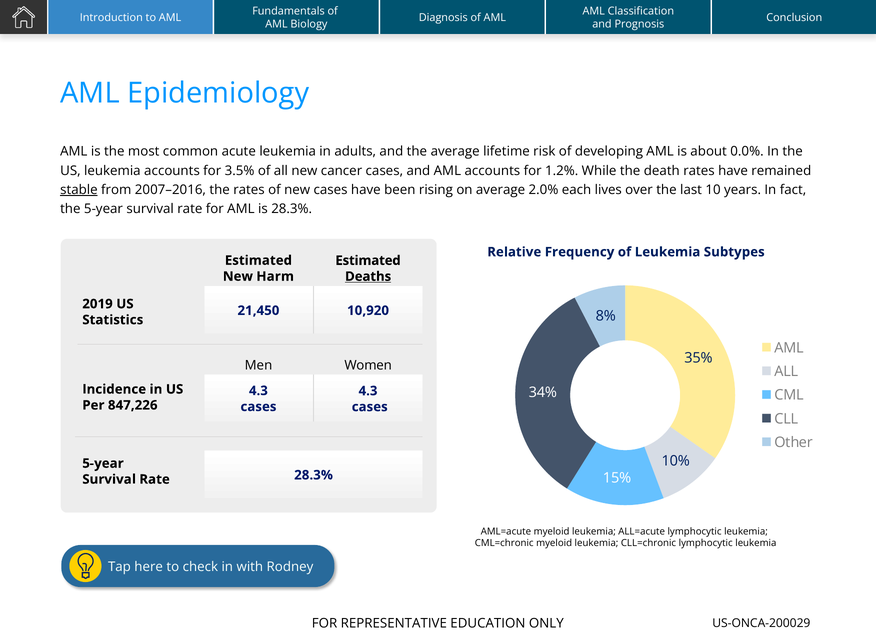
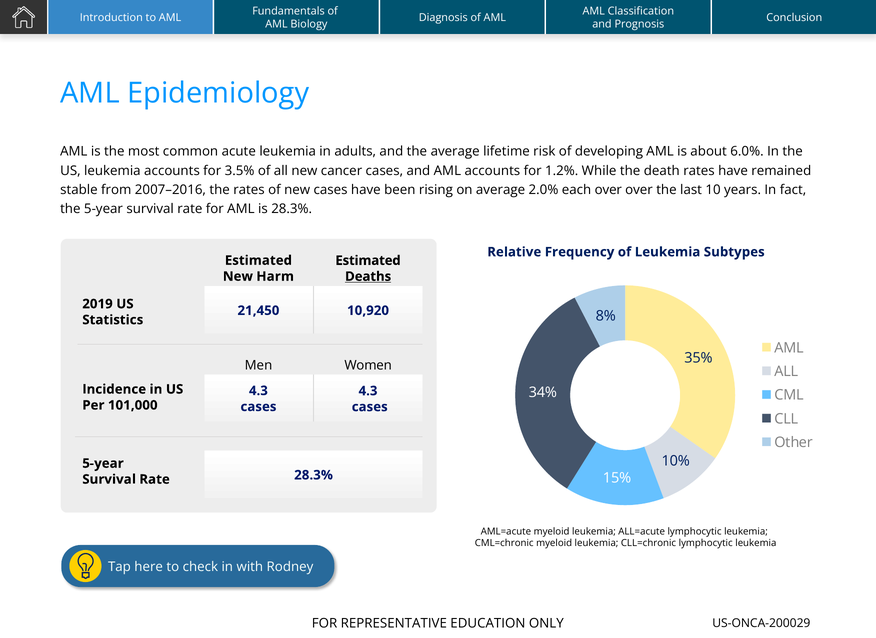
0.0%: 0.0% -> 6.0% (747, 152)
stable underline: present -> none (79, 190)
each lives: lives -> over (608, 190)
847,226: 847,226 -> 101,000 (133, 405)
